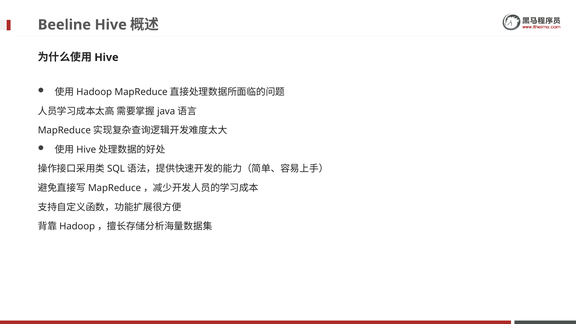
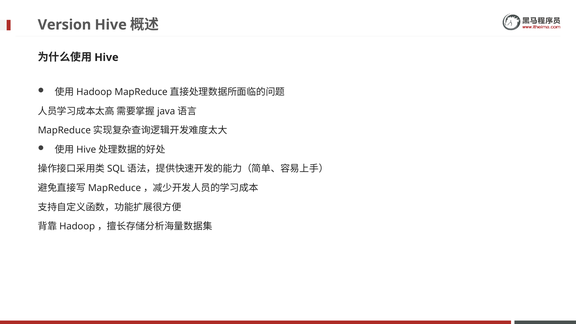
Beeline: Beeline -> Version (64, 25)
